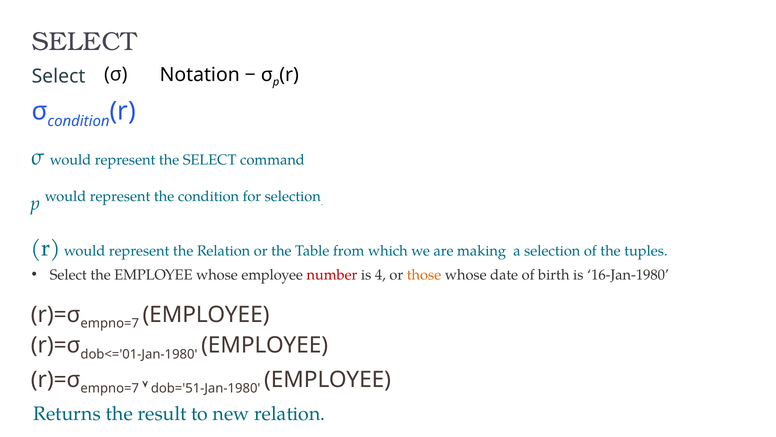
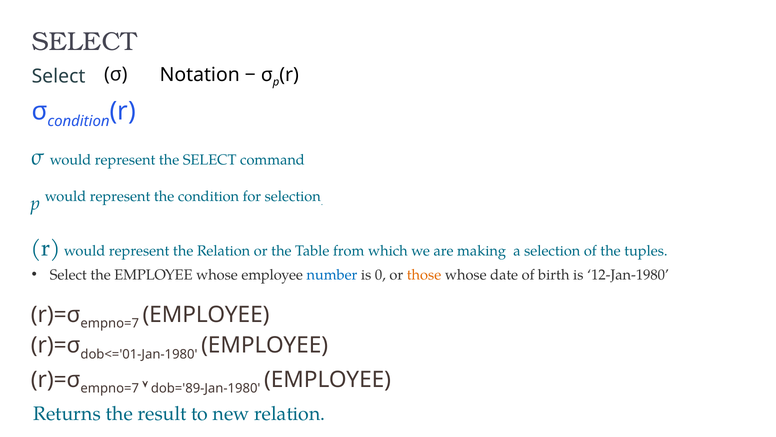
number colour: red -> blue (332, 274)
4: 4 -> 0 (380, 274)
16-Jan-1980: 16-Jan-1980 -> 12-Jan-1980 (628, 274)
dob='51-Jan-1980: dob='51-Jan-1980 -> dob='89-Jan-1980 (206, 388)
